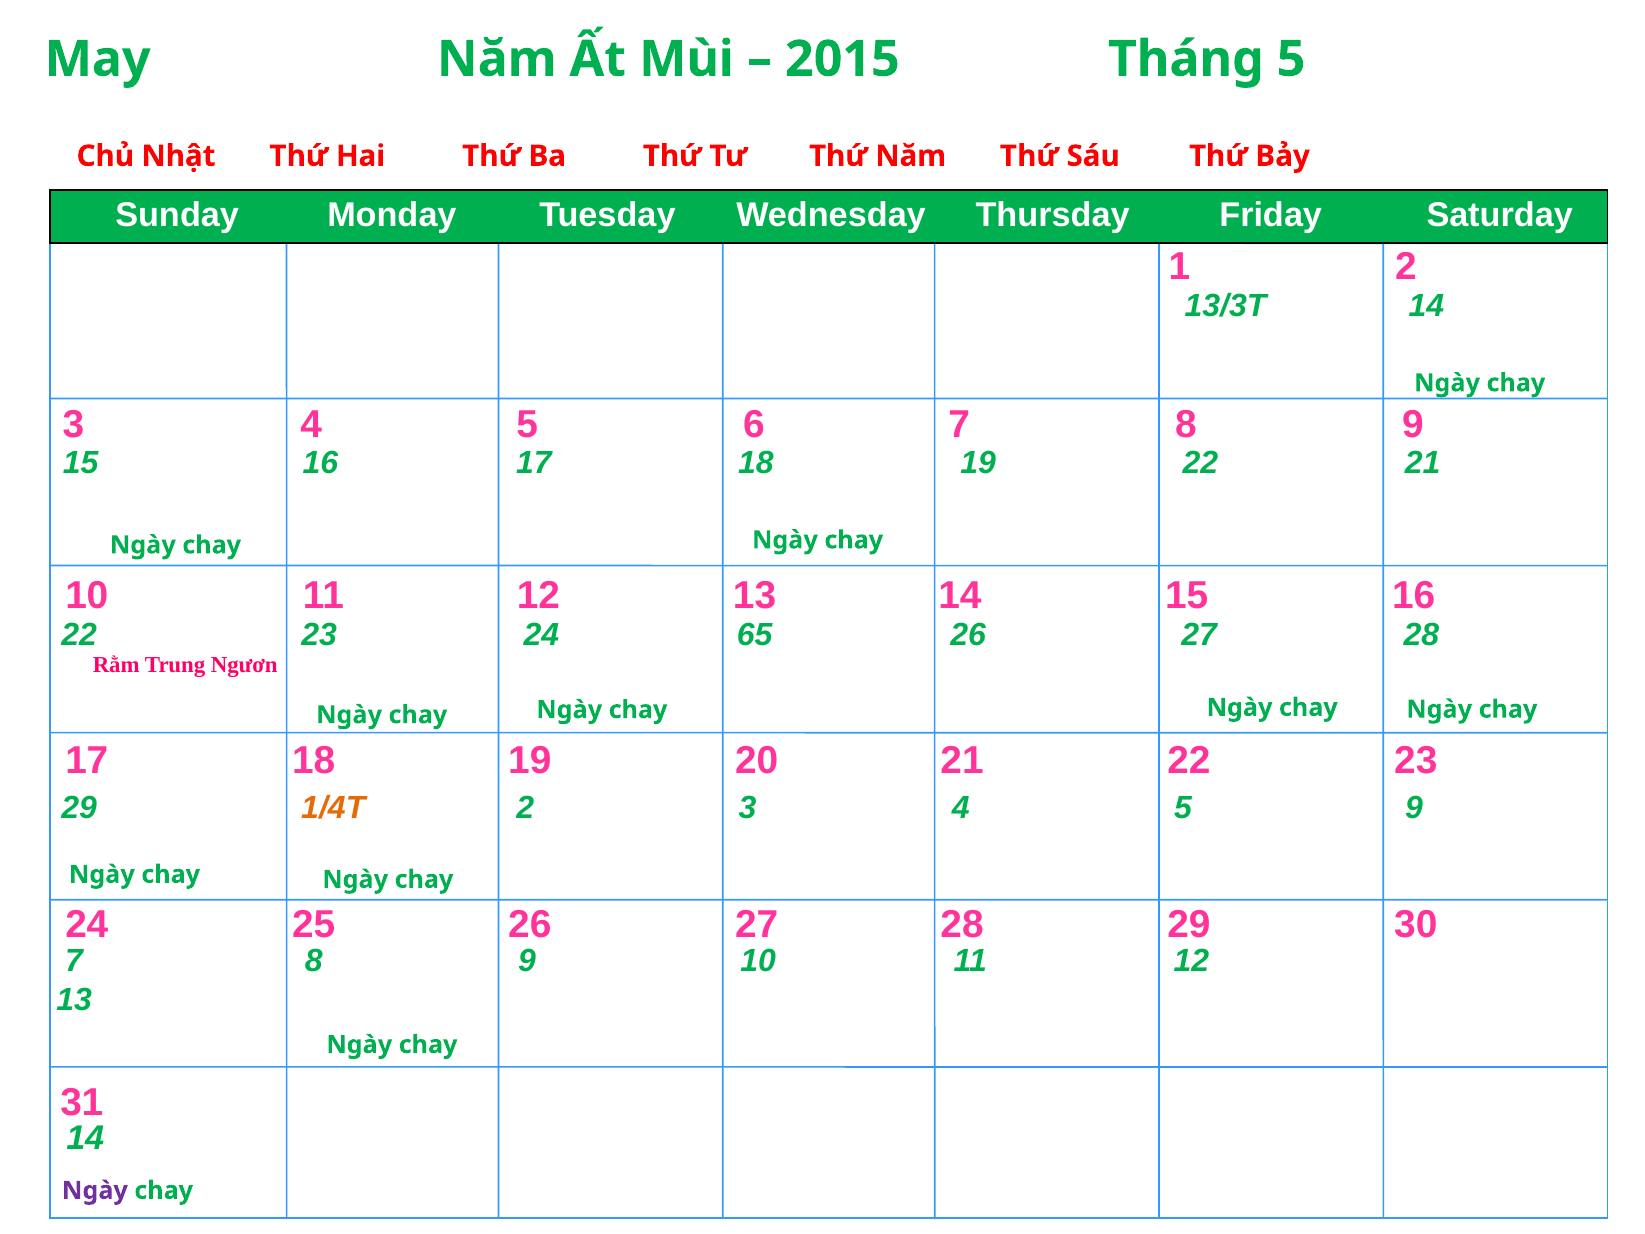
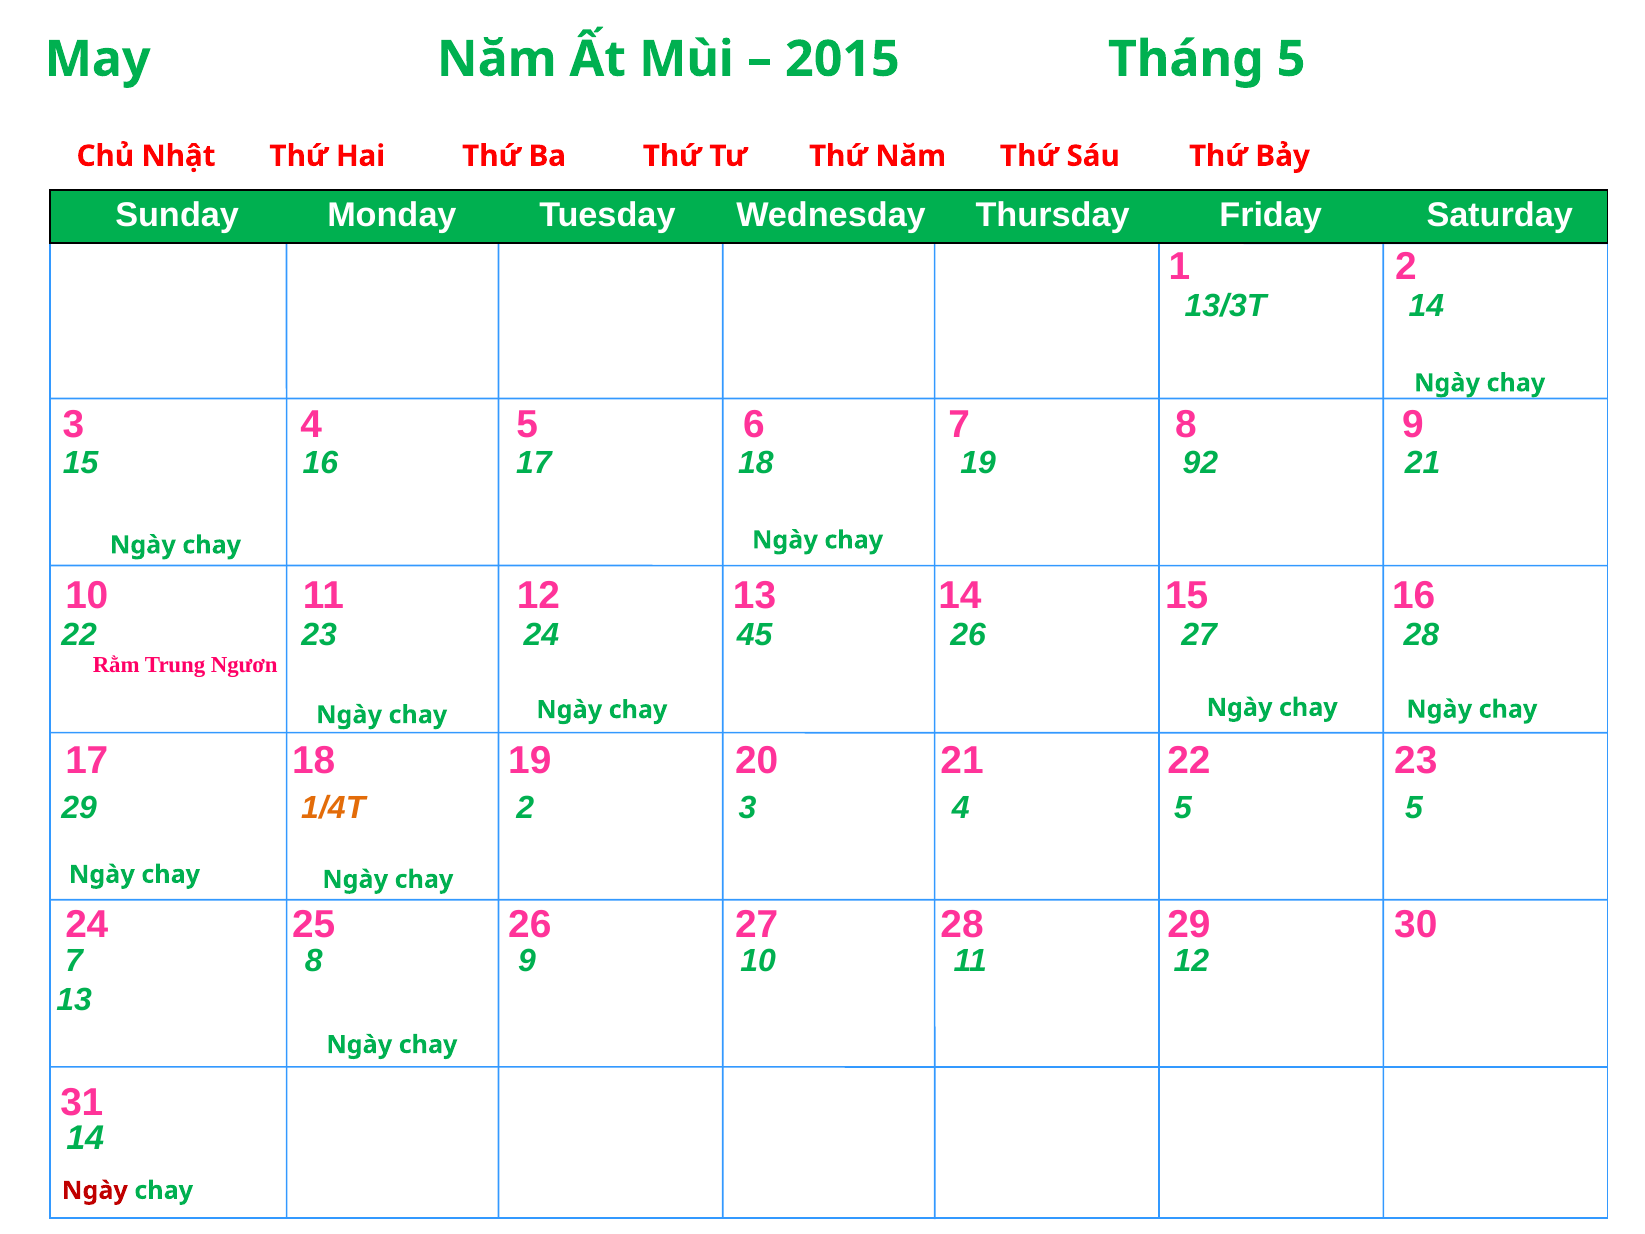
19 22: 22 -> 92 (1200, 462)
65: 65 -> 45 (755, 634)
5 9: 9 -> 5 (1414, 808)
Ngày colour: purple -> red (95, 1190)
